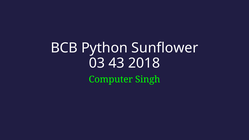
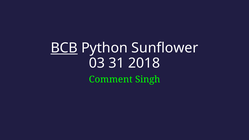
BCB underline: none -> present (64, 48)
43: 43 -> 31 (116, 63)
Computer: Computer -> Comment (111, 79)
